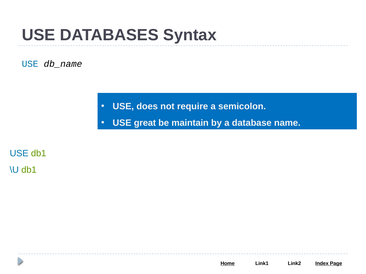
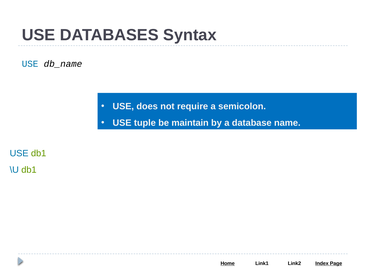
great: great -> tuple (145, 123)
